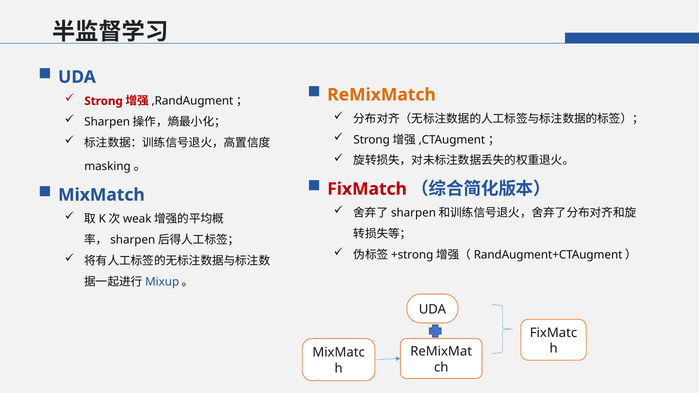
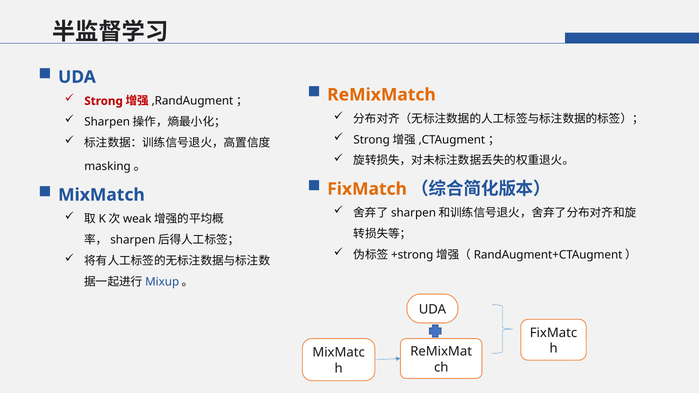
FixMatch colour: red -> orange (367, 189)
